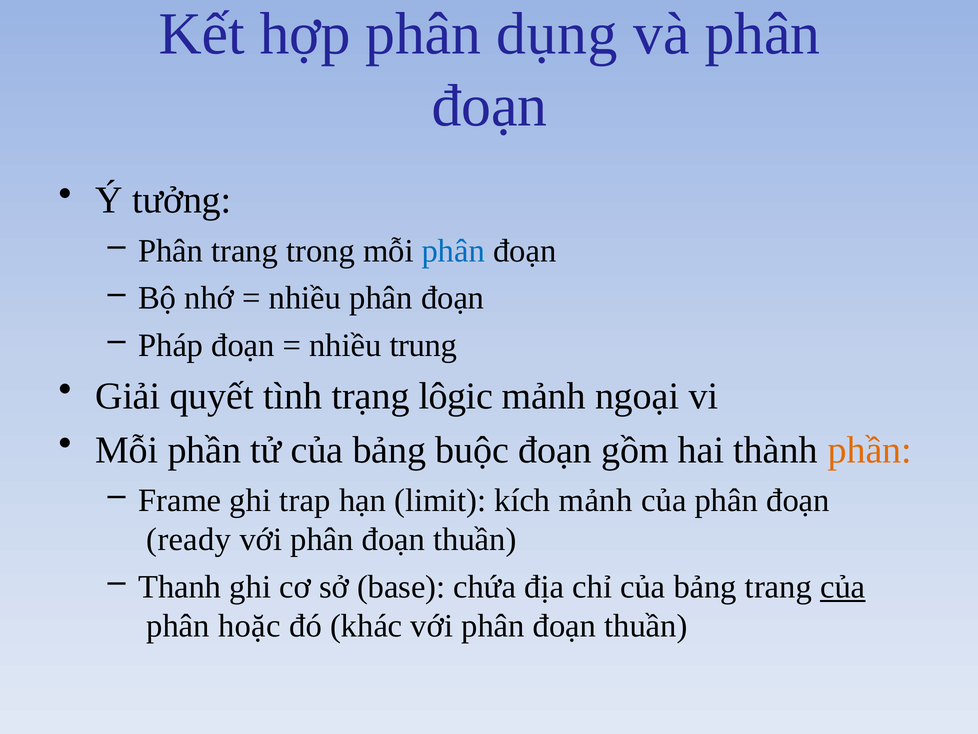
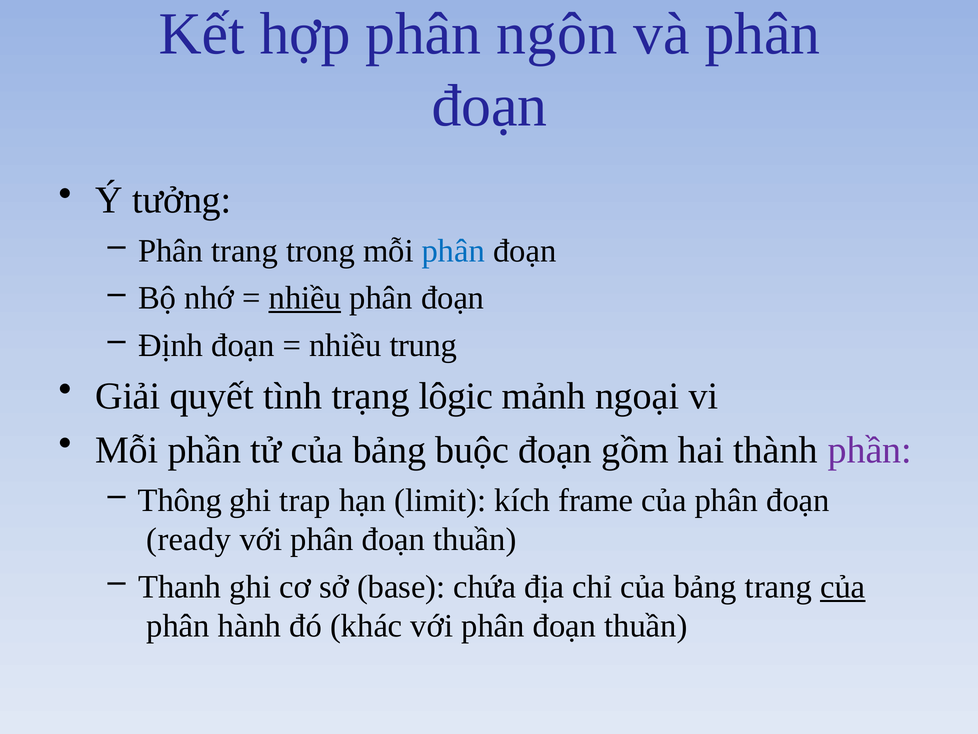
dụng: dụng -> ngôn (557, 34)
nhiều underline: none -> present (305, 298)
Pháp: Pháp -> Định (171, 345)
phần colour: orange -> purple (870, 450)
Frame: Frame -> Thông (180, 500)
kích mảnh: mảnh -> frame (596, 500)
hoặc: hoặc -> hành (249, 626)
